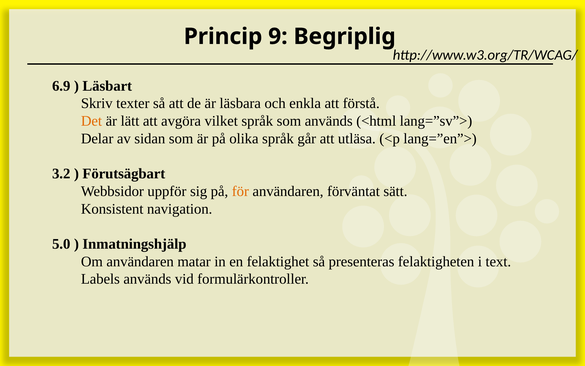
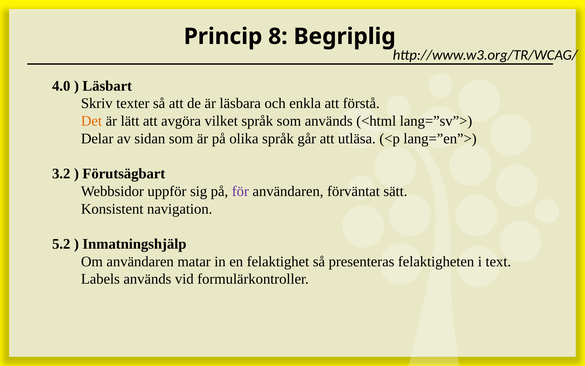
9: 9 -> 8 (278, 36)
6.9: 6.9 -> 4.0 (61, 86)
för colour: orange -> purple (240, 191)
5.0: 5.0 -> 5.2 (61, 244)
